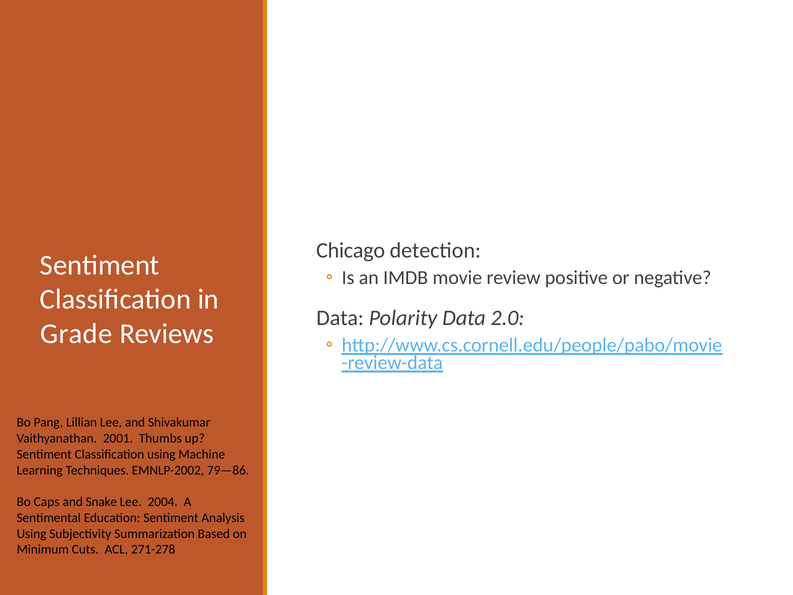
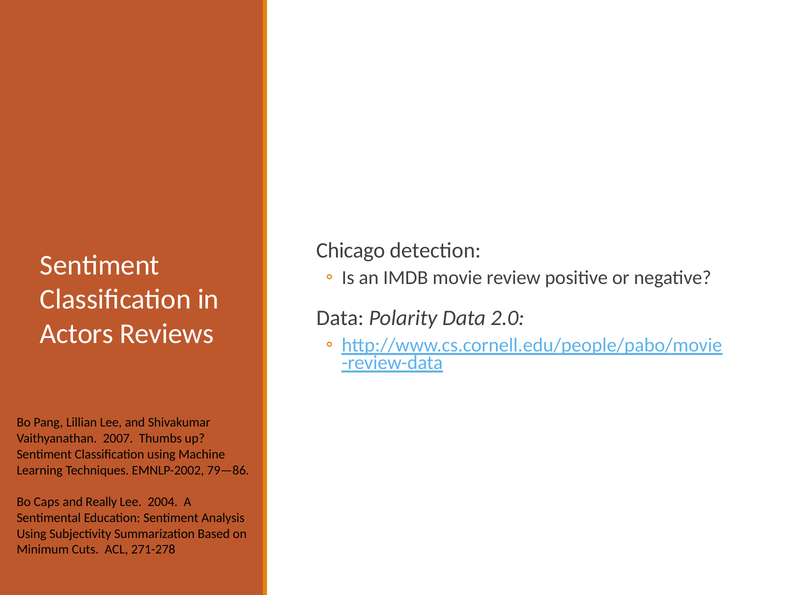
Grade: Grade -> Actors (77, 334)
2001: 2001 -> 2007 (118, 438)
Snake: Snake -> Really (101, 502)
